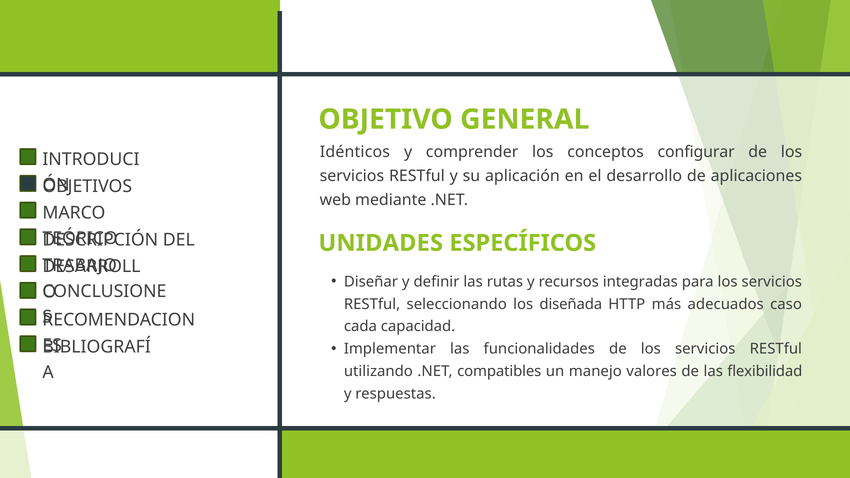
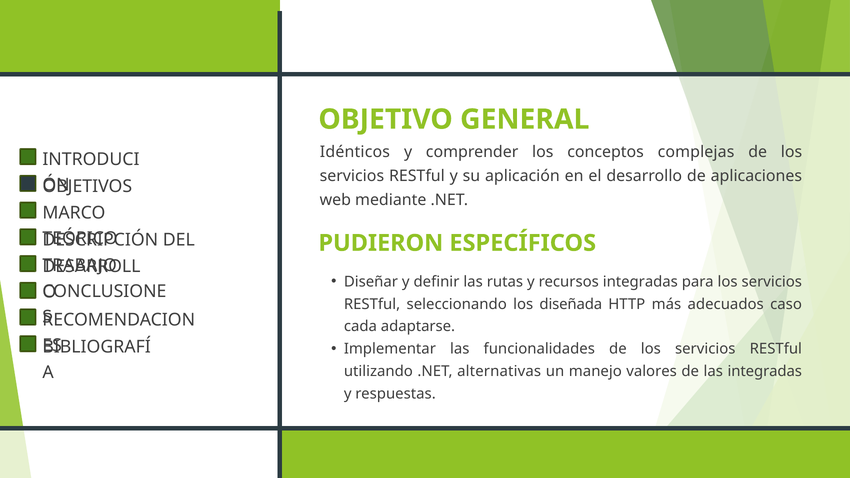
configurar: configurar -> complejas (696, 152)
UNIDADES: UNIDADES -> PUDIERON (381, 243)
capacidad: capacidad -> adaptarse (418, 327)
compatibles: compatibles -> alternativas (499, 372)
las flexibilidad: flexibilidad -> integradas (765, 372)
